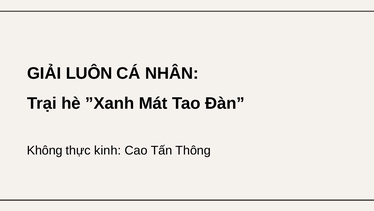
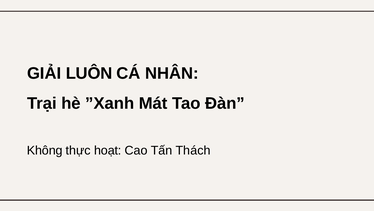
kinh: kinh -> hoạt (108, 150)
Thông: Thông -> Thách (193, 150)
